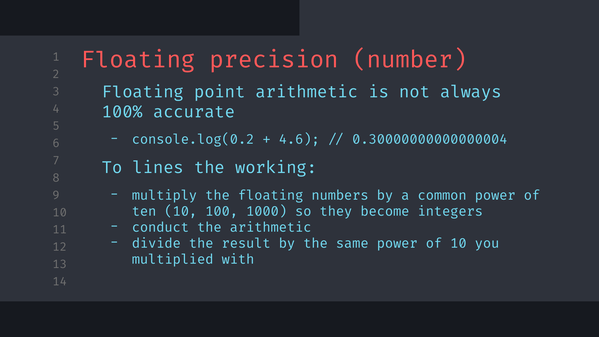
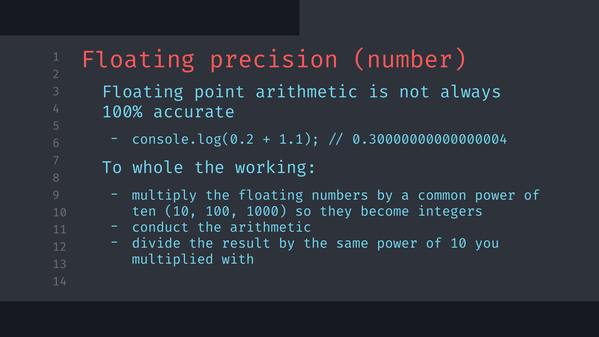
4.6: 4.6 -> 1.1 (299, 140)
lines: lines -> whole (158, 168)
